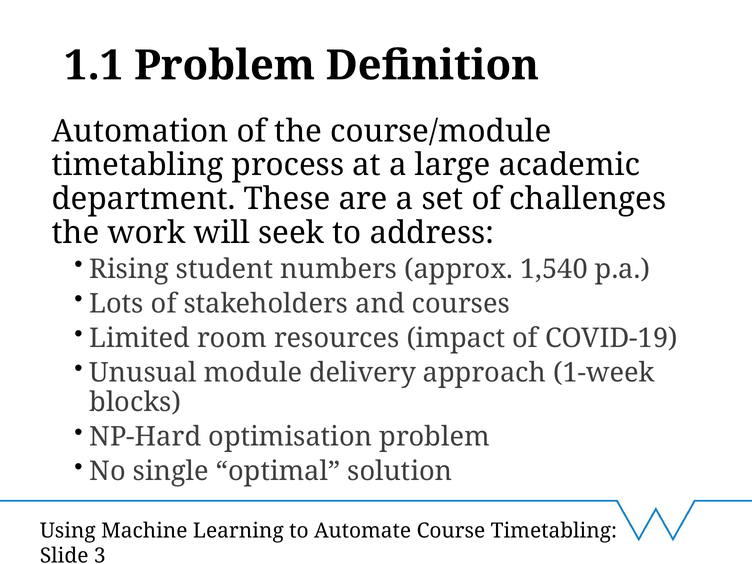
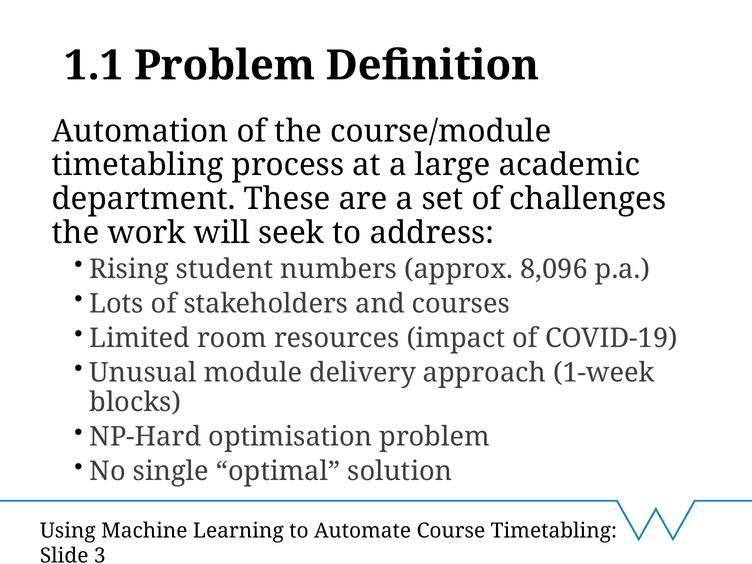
1,540: 1,540 -> 8,096 (554, 269)
